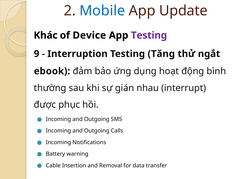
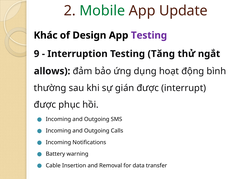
Mobile colour: blue -> green (102, 11)
Device: Device -> Design (89, 35)
ebook: ebook -> allows (52, 71)
gián nhau: nhau -> được (148, 88)
